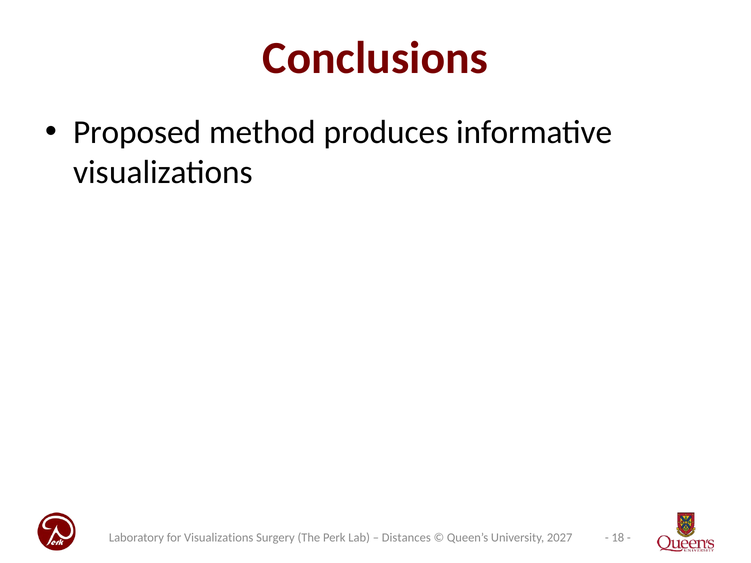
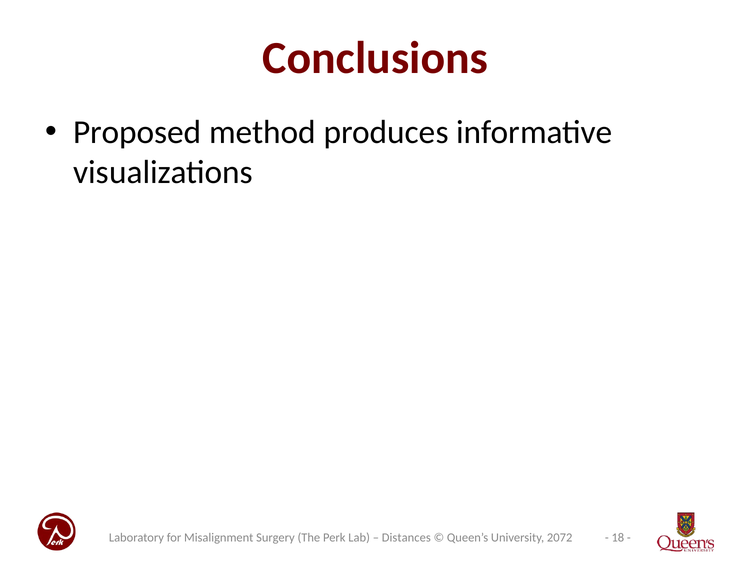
for Visualizations: Visualizations -> Misalignment (219, 538)
2027: 2027 -> 2072 (560, 538)
